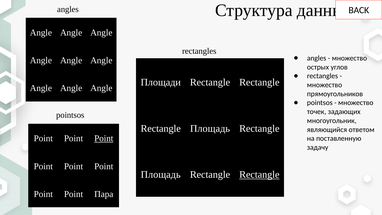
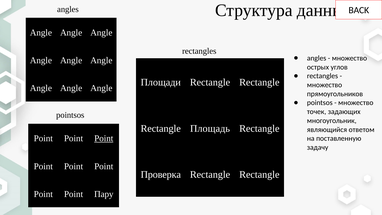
Площадь: Площадь -> Проверка (161, 175)
Rectangle underline: present -> none (259, 175)
Пара: Пара -> Пару (104, 194)
